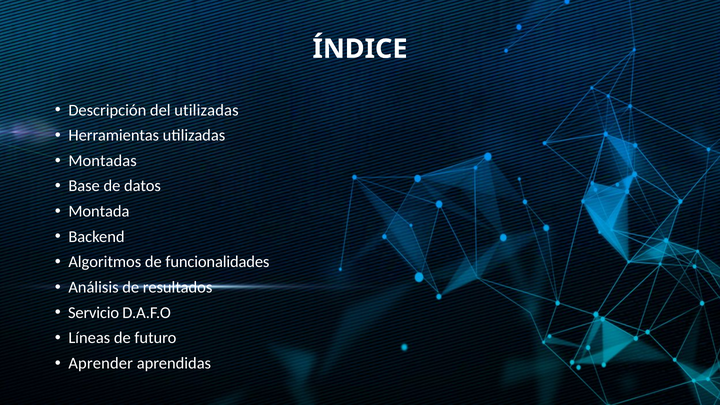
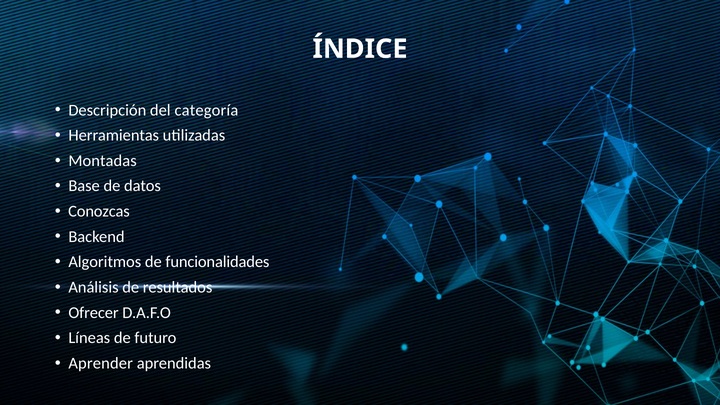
del utilizadas: utilizadas -> categoría (206, 110)
Montada: Montada -> Conozcas (99, 211)
Servicio: Servicio -> Ofrecer (94, 313)
